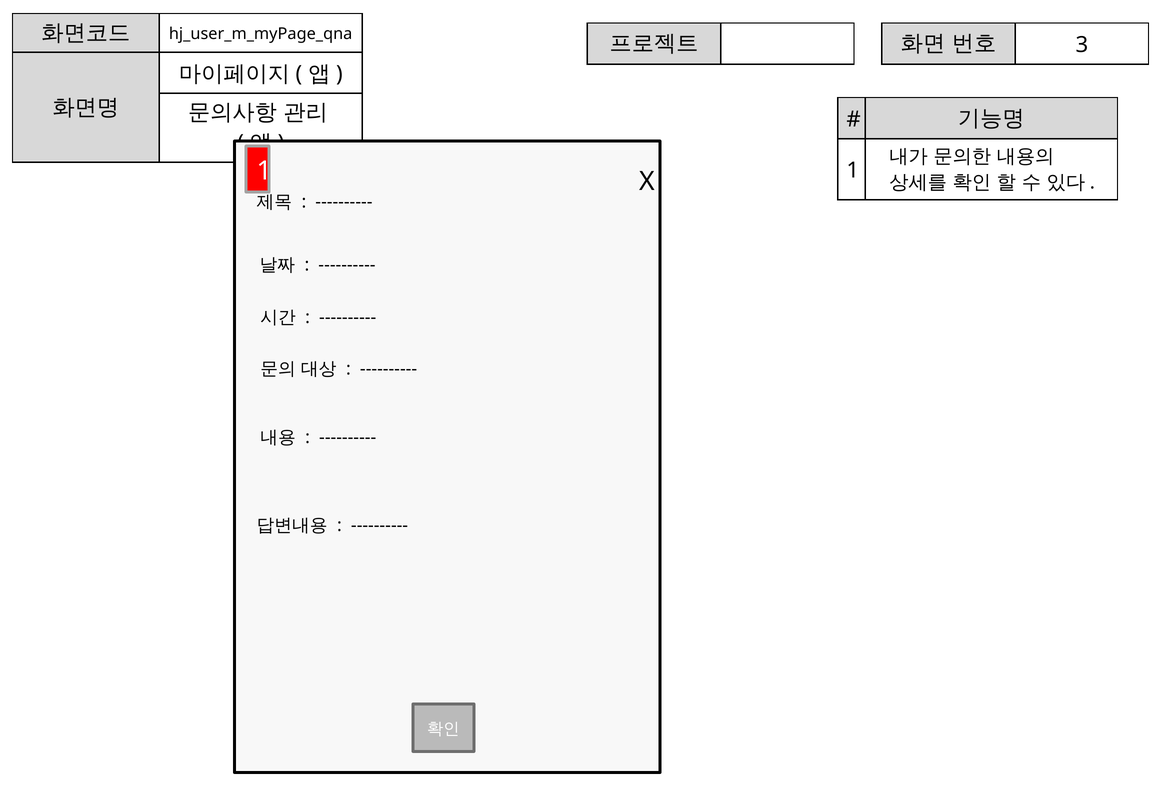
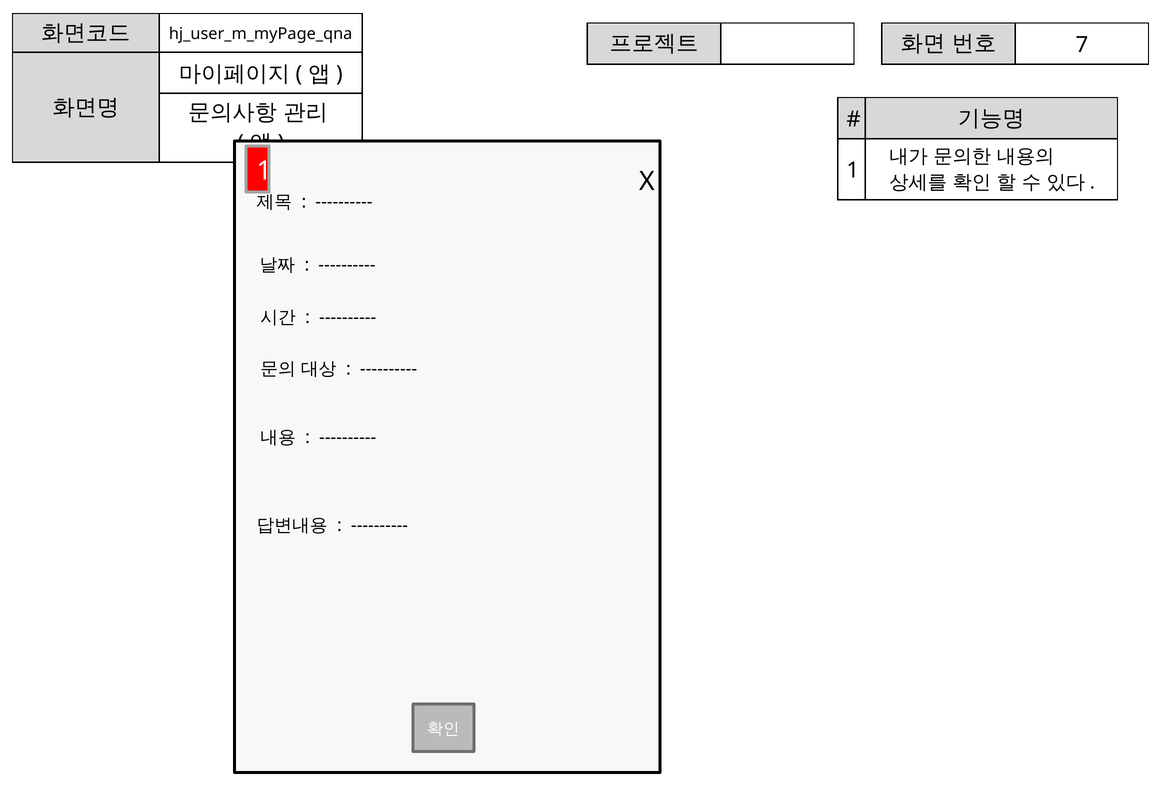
3: 3 -> 7 (1082, 45)
